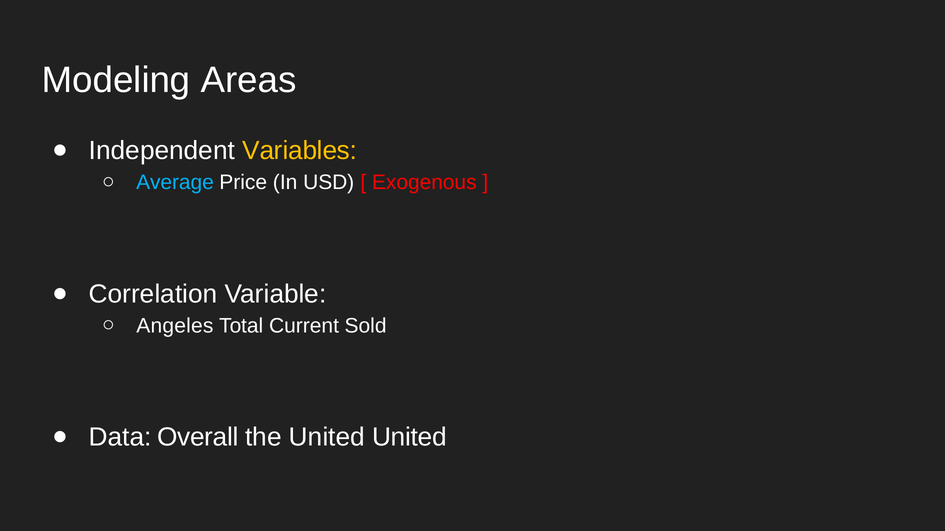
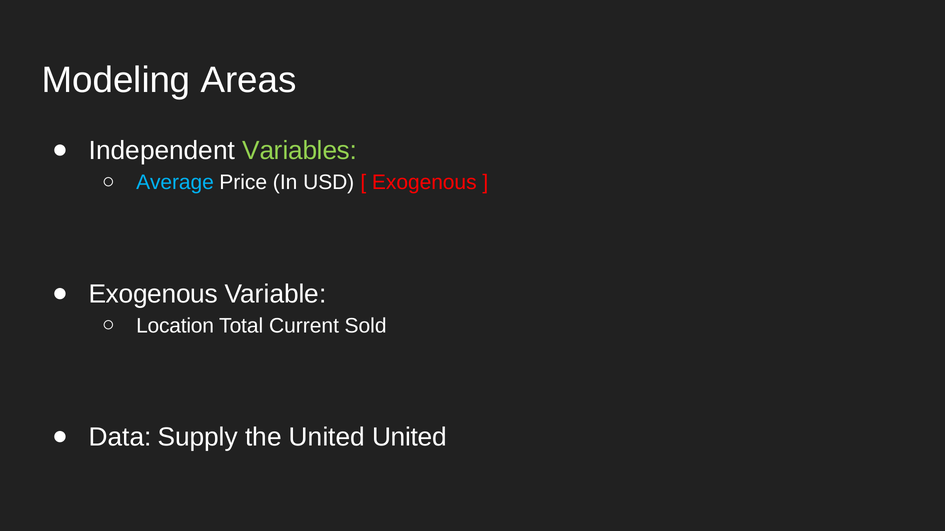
Variables colour: yellow -> light green (300, 151)
Correlation: Correlation -> Exogenous (153, 294)
Angeles: Angeles -> Location (175, 326)
Overall: Overall -> Supply (198, 438)
